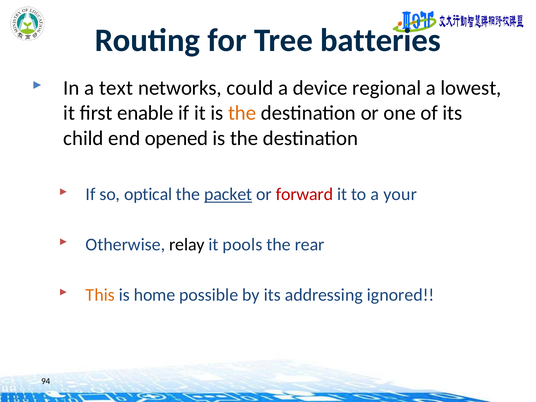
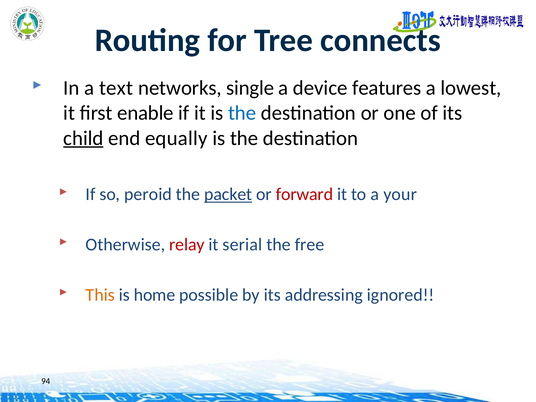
batteries: batteries -> connects (380, 40)
could: could -> single (250, 88)
regional: regional -> features (387, 88)
the colour: orange -> blue (242, 113)
child underline: none -> present (83, 138)
opened: opened -> equally (176, 138)
optical: optical -> peroid (148, 194)
relay colour: black -> red (187, 245)
pools: pools -> serial (242, 245)
rear: rear -> free (310, 245)
